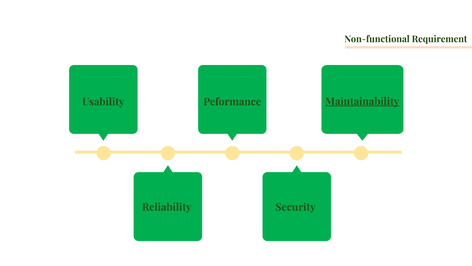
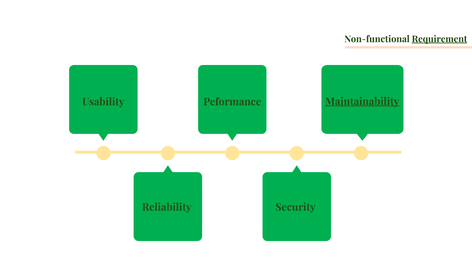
Requirement underline: none -> present (439, 39)
